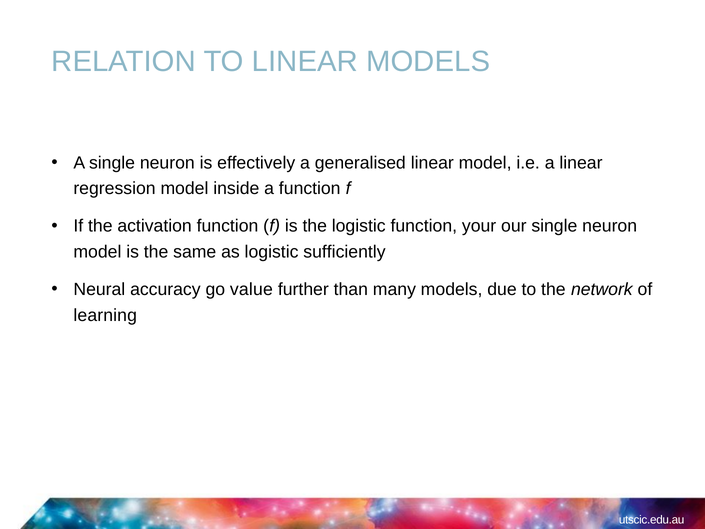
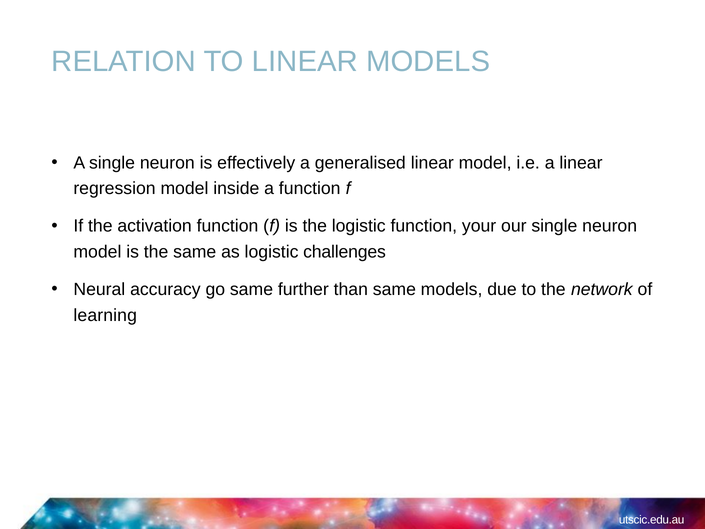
sufficiently: sufficiently -> challenges (345, 252)
go value: value -> same (251, 289)
than many: many -> same (394, 289)
